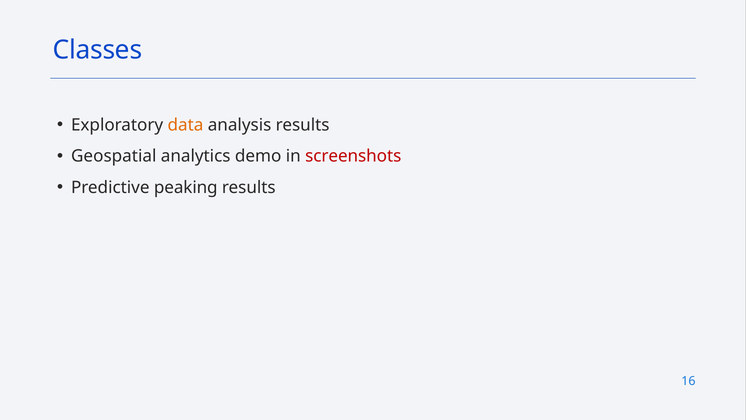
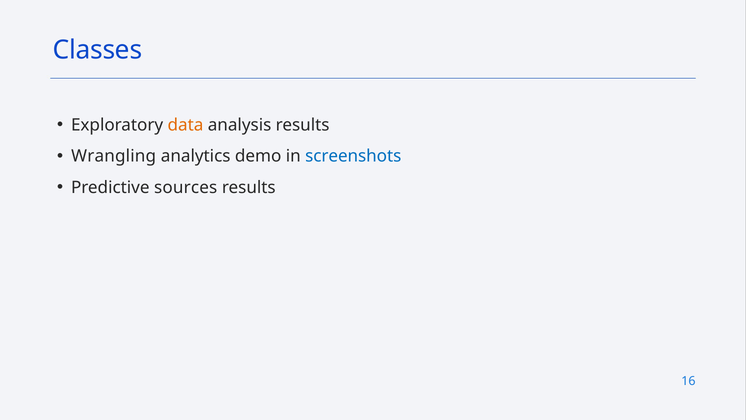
Geospatial: Geospatial -> Wrangling (114, 156)
screenshots colour: red -> blue (353, 156)
peaking: peaking -> sources (186, 188)
